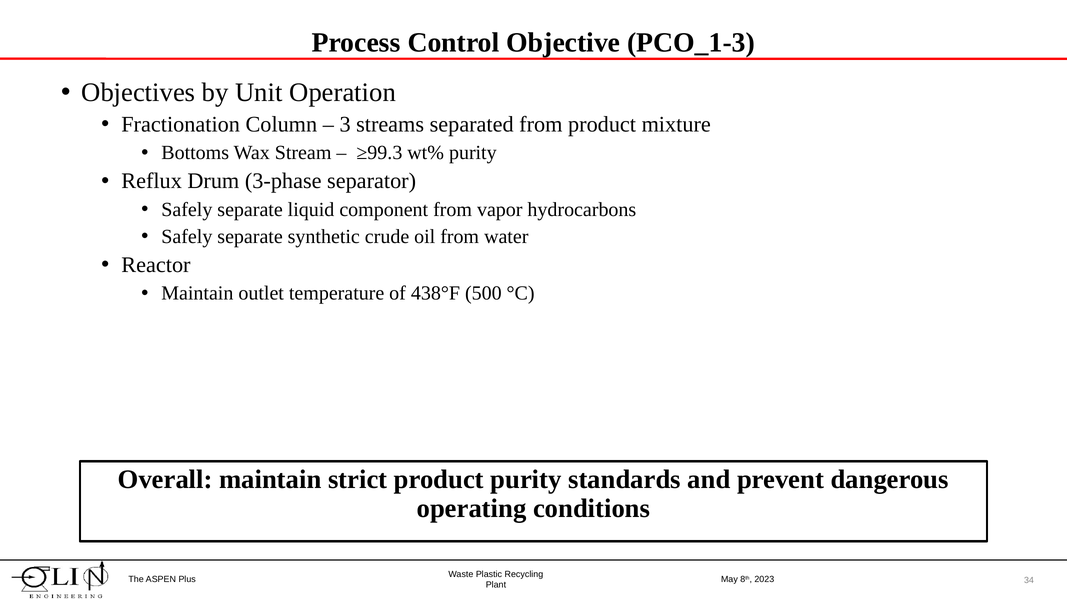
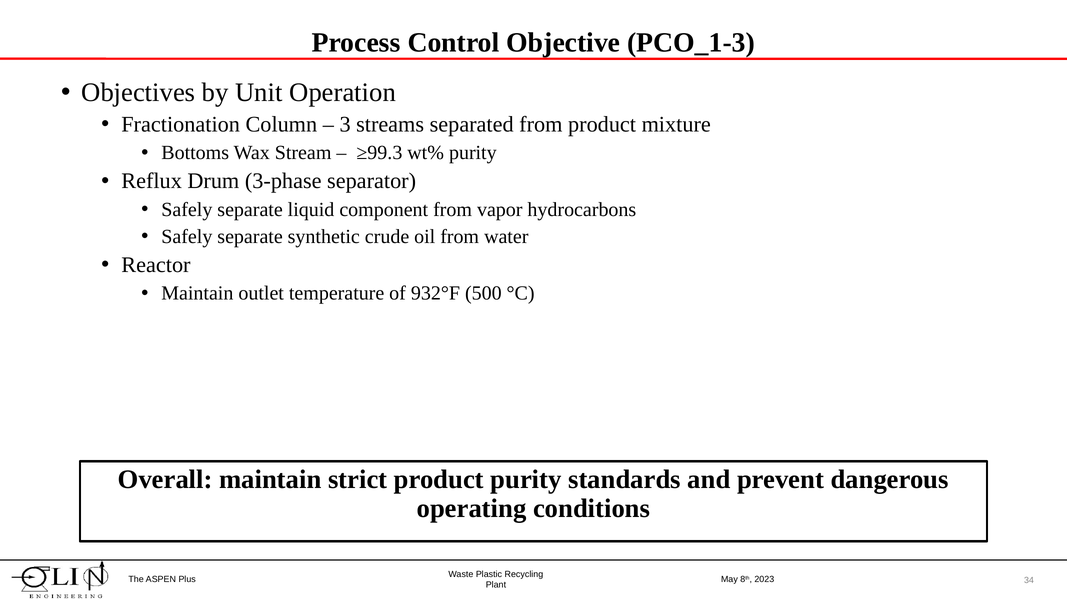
438°F: 438°F -> 932°F (435, 293)
